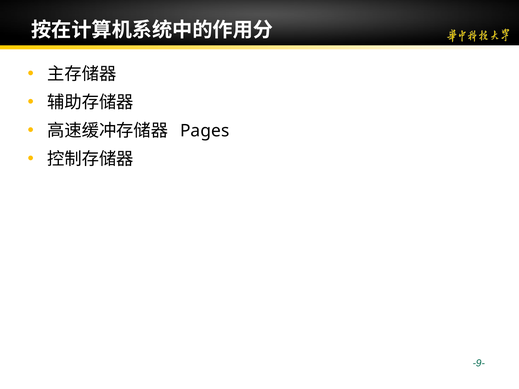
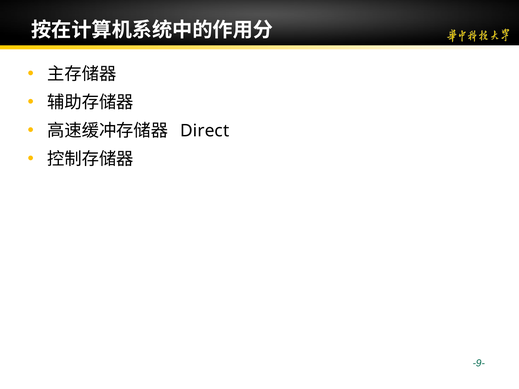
Pages: Pages -> Direct (205, 131)
